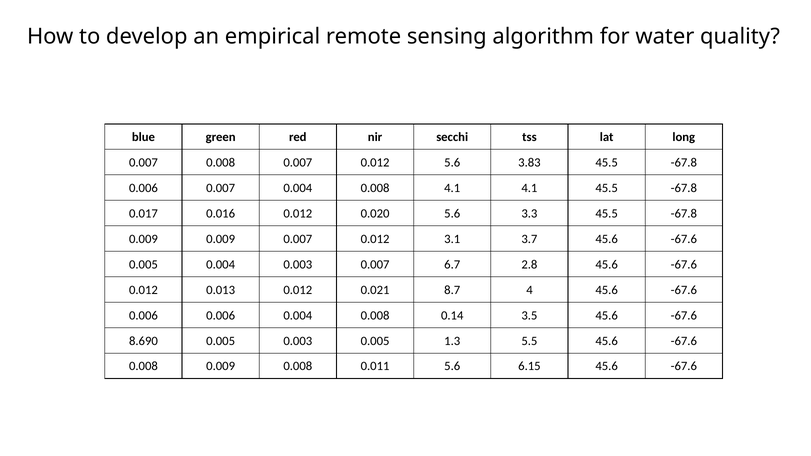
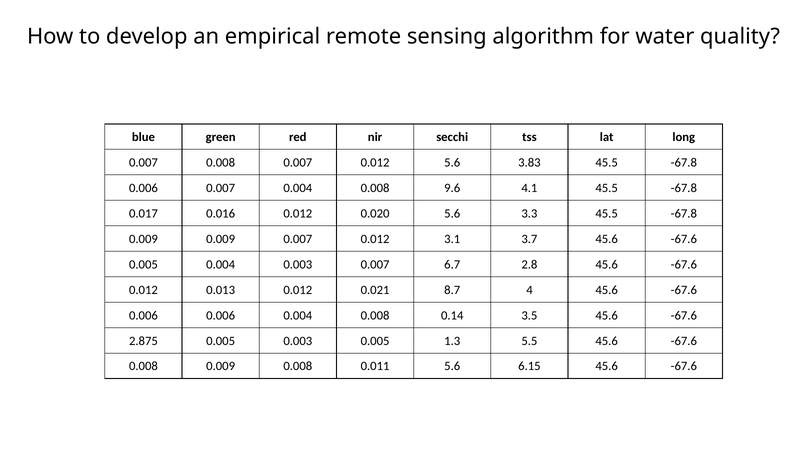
0.008 4.1: 4.1 -> 9.6 (452, 188)
8.690: 8.690 -> 2.875 (143, 341)
